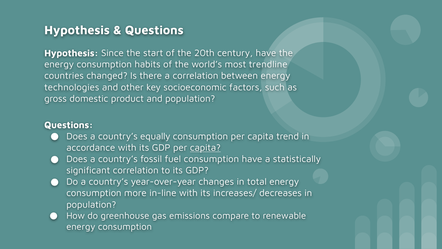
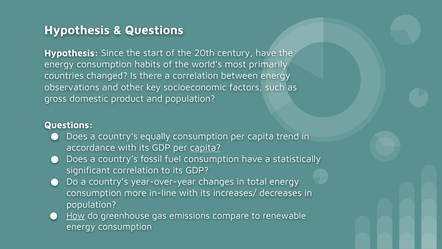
trendline: trendline -> primarily (268, 64)
technologies: technologies -> observations (72, 87)
How underline: none -> present (76, 215)
